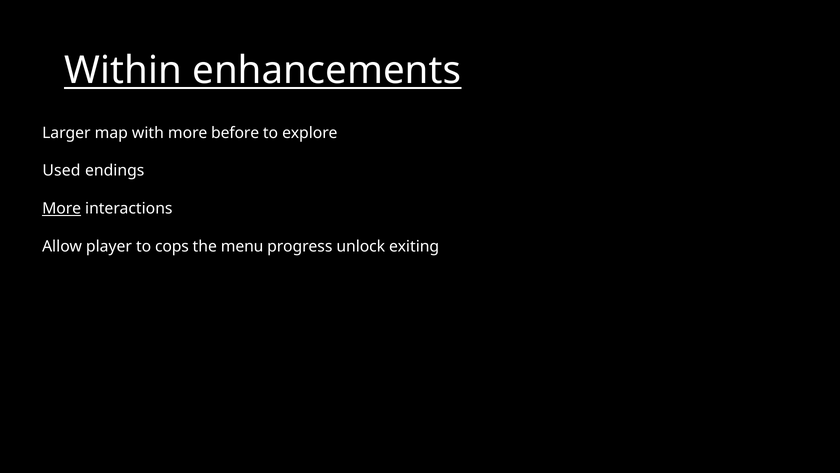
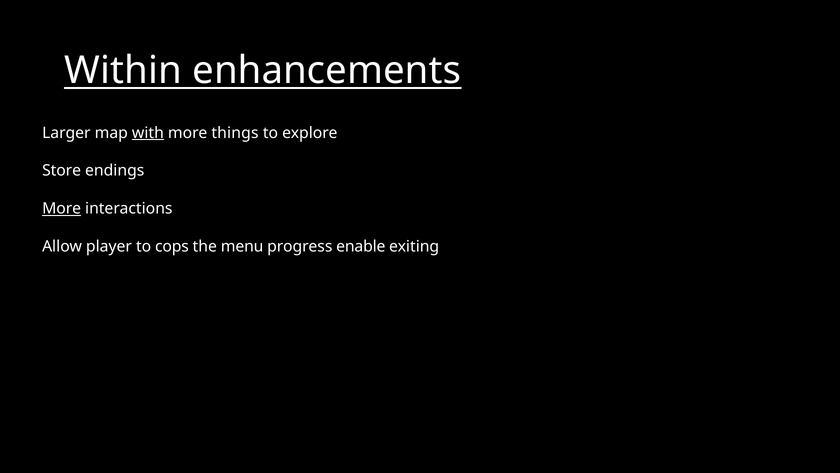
with underline: none -> present (148, 133)
before: before -> things (235, 133)
Used: Used -> Store (62, 170)
unlock: unlock -> enable (361, 246)
